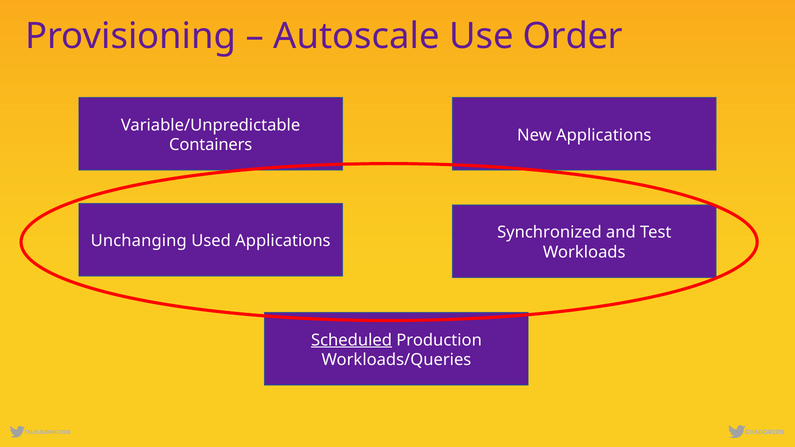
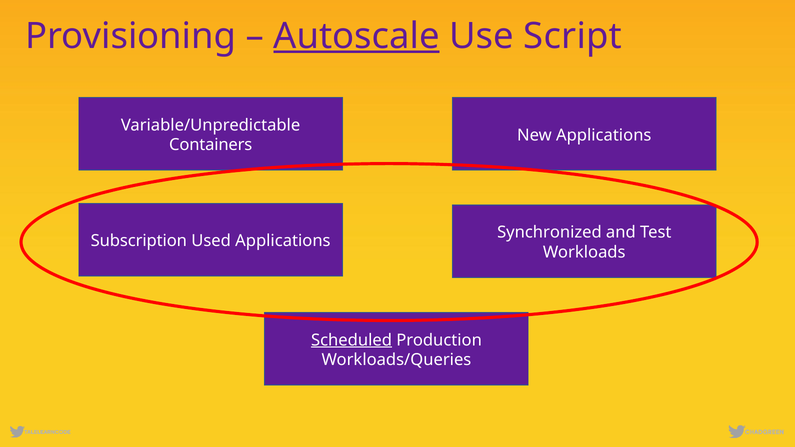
Autoscale underline: none -> present (357, 36)
Order: Order -> Script (573, 36)
Unchanging: Unchanging -> Subscription (139, 241)
